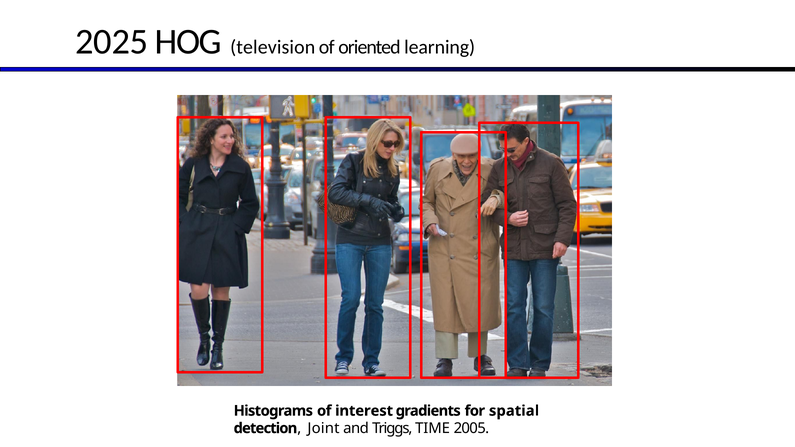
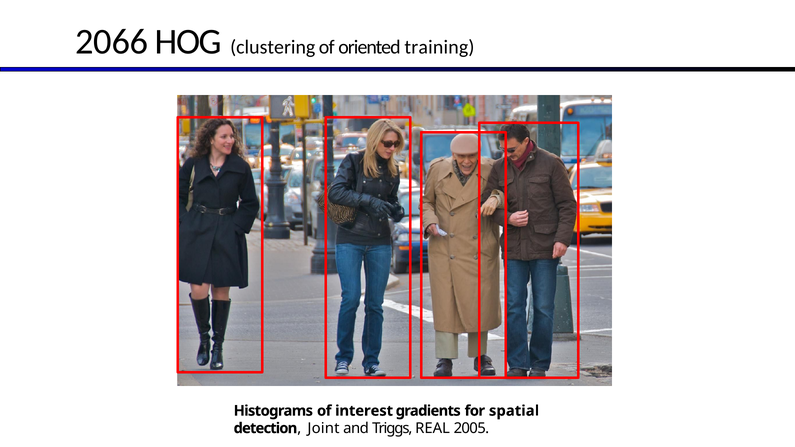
2025: 2025 -> 2066 (112, 42)
television: television -> clustering (273, 47)
learning: learning -> training (439, 47)
TIME: TIME -> REAL (433, 428)
